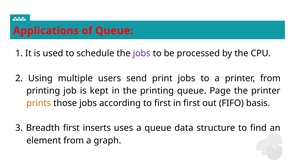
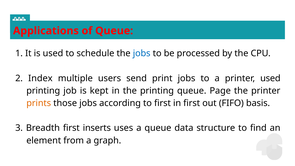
jobs colour: purple -> blue (142, 53)
Using: Using -> Index (40, 78)
printer from: from -> used (270, 78)
